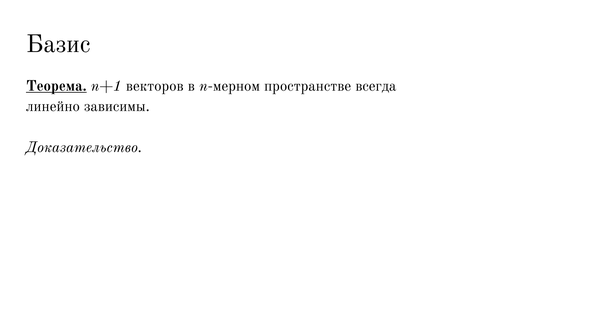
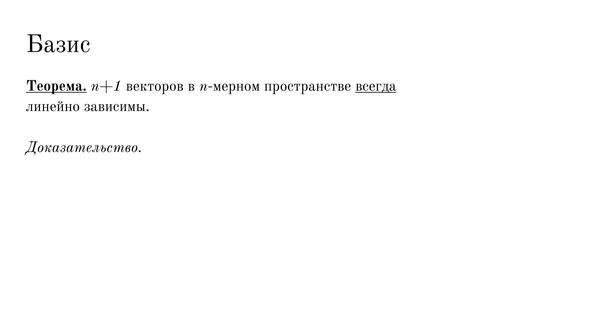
всегда underline: none -> present (376, 86)
